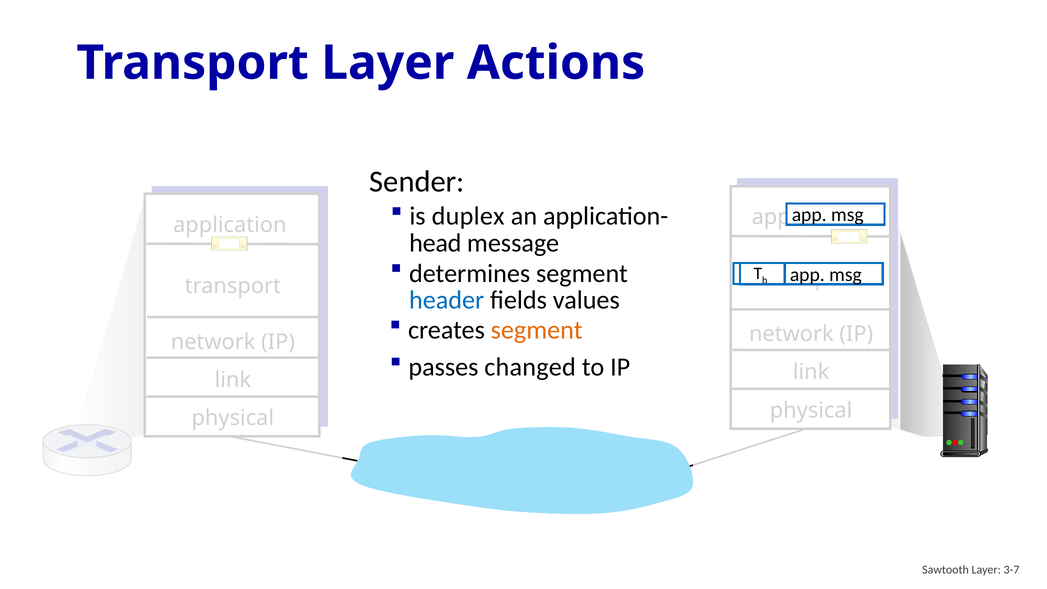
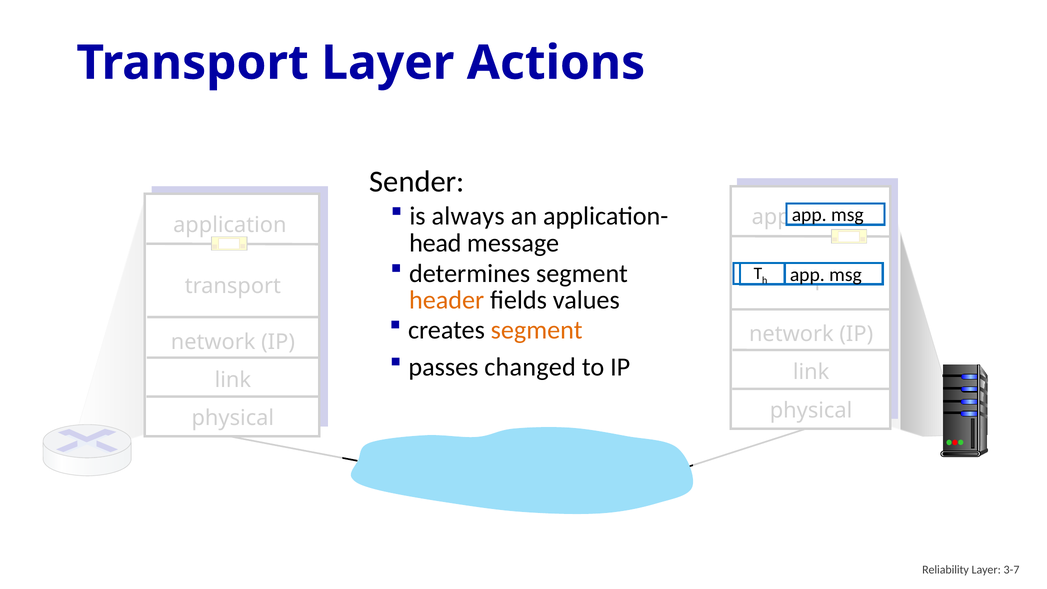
duplex: duplex -> always (468, 216)
header colour: blue -> orange (447, 300)
Sawtooth: Sawtooth -> Reliability (946, 570)
